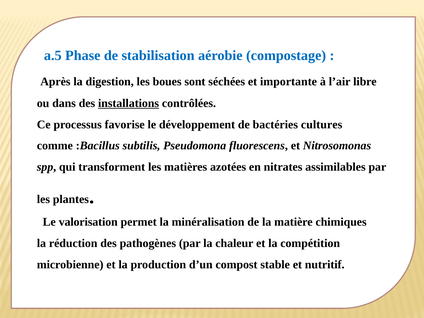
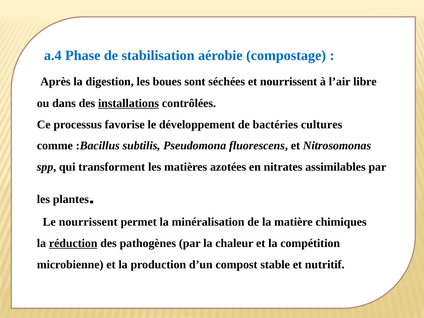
a.5: a.5 -> a.4 (53, 55)
et importante: importante -> nourrissent (289, 82)
Le valorisation: valorisation -> nourrissent (88, 222)
réduction underline: none -> present (73, 243)
